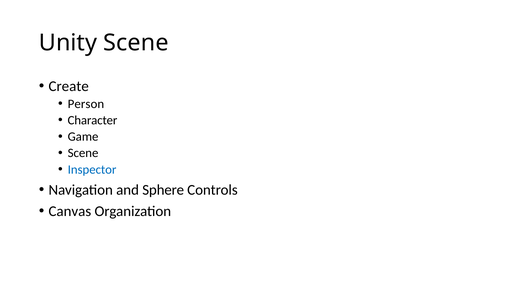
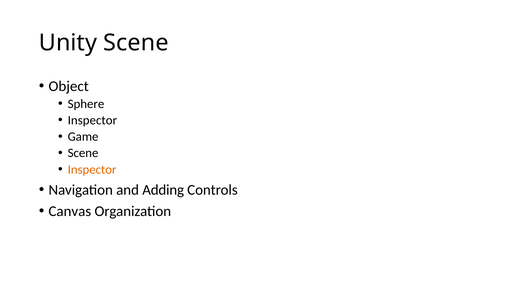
Create: Create -> Object (69, 86)
Person: Person -> Sphere (86, 104)
Character: Character -> Inspector (92, 120)
Inspector colour: blue -> orange (92, 170)
Sphere: Sphere -> Adding (163, 190)
